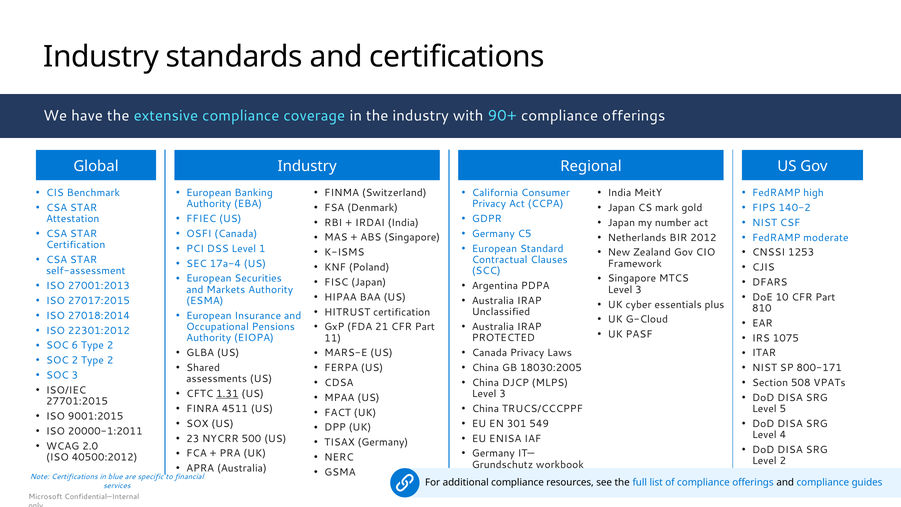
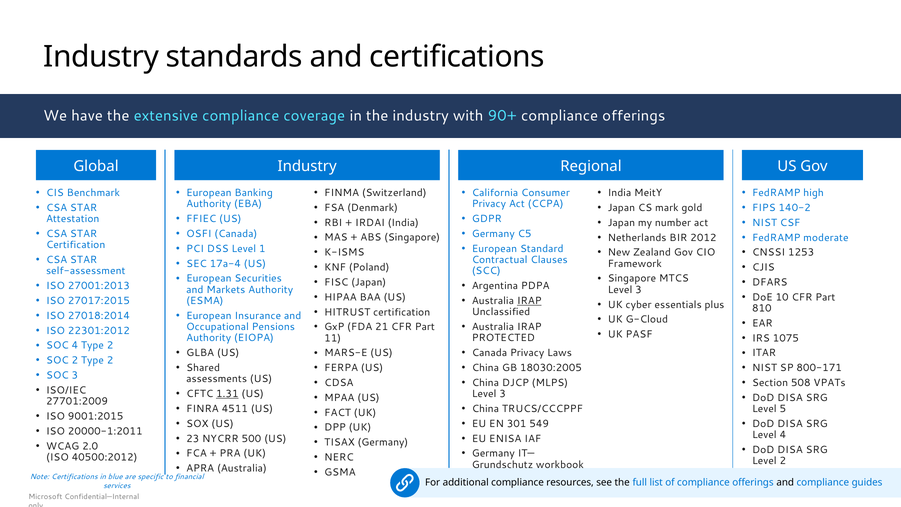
IRAP underline: none -> present (529, 301)
SOC 6: 6 -> 4 (75, 345)
27701:2015: 27701:2015 -> 27701:2009 (77, 401)
